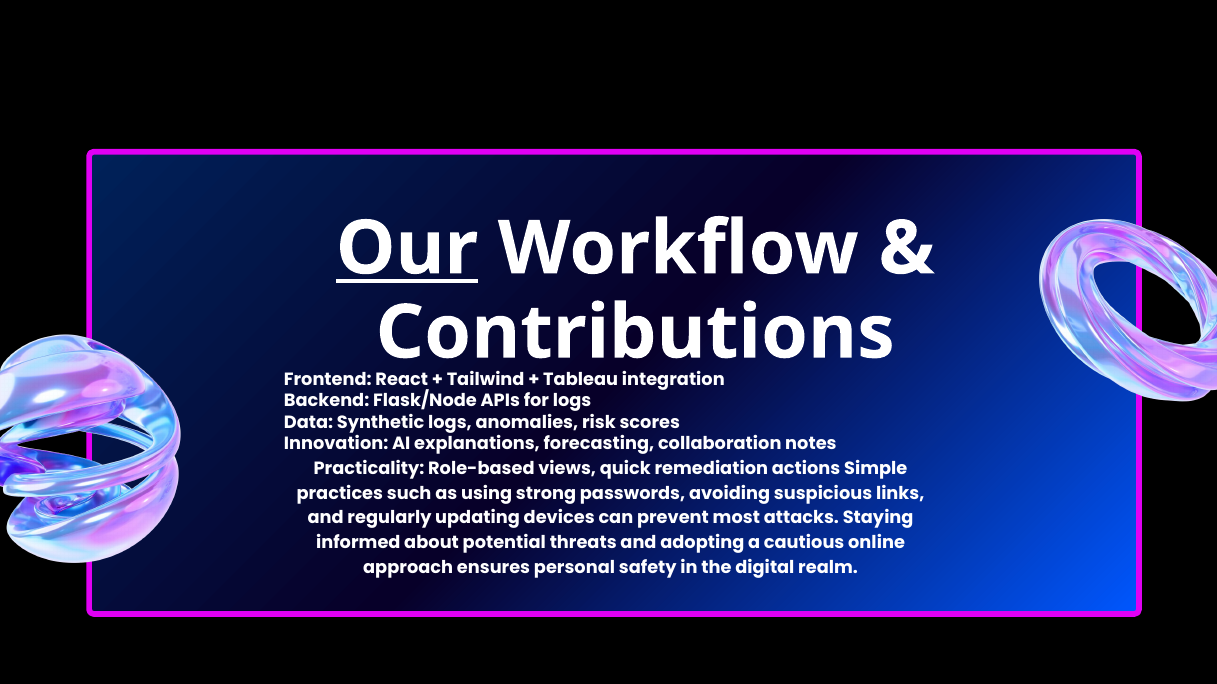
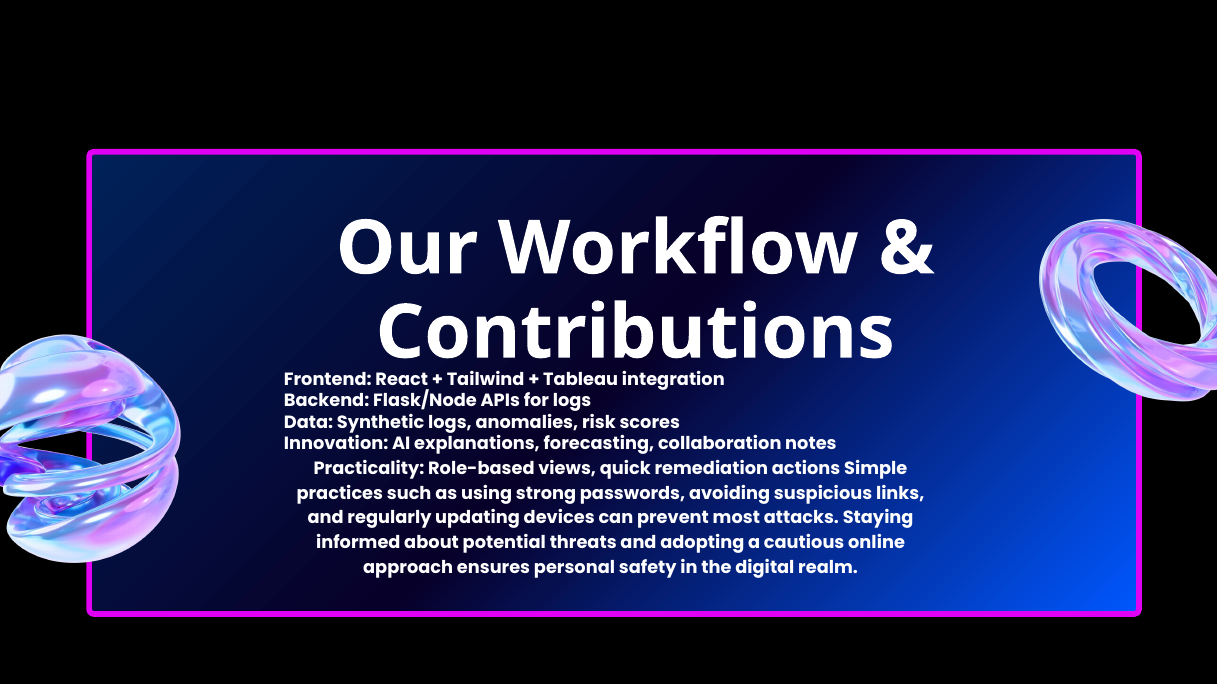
Our underline: present -> none (407, 249)
